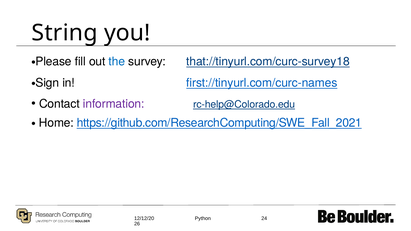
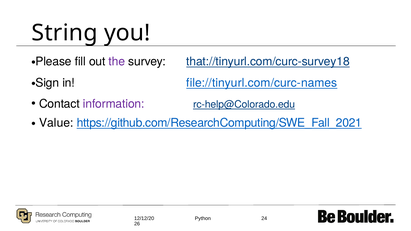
the colour: blue -> purple (117, 62)
first://tinyurl.com/curc-names: first://tinyurl.com/curc-names -> file://tinyurl.com/curc-names (262, 83)
Home: Home -> Value (56, 123)
